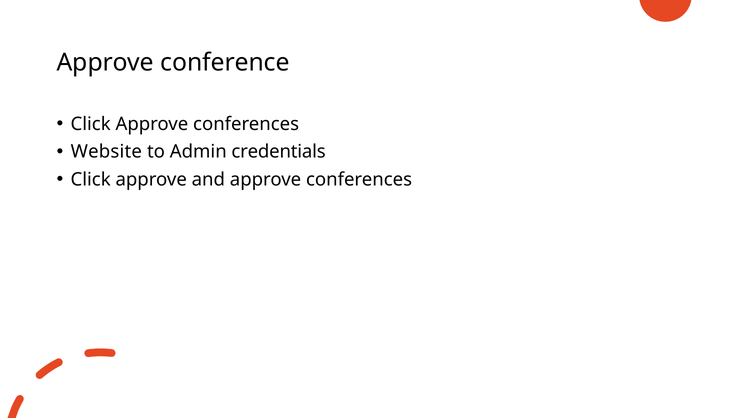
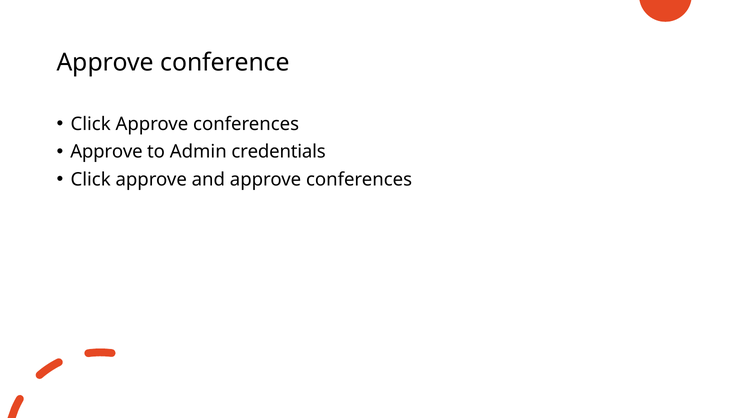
Website: Website -> Approve (106, 152)
